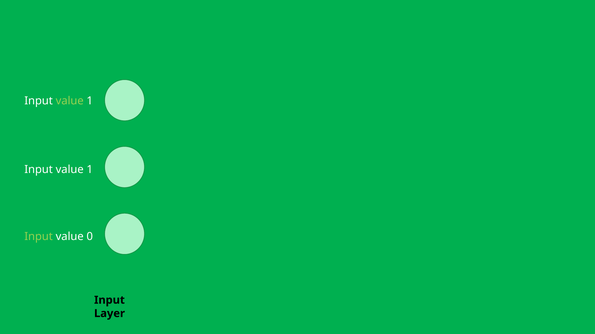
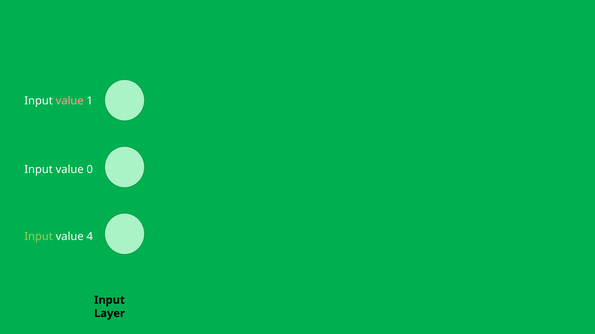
value colour: light green -> pink (70, 101)
1: 1 -> 0 (90, 170)
0: 0 -> 4 (90, 237)
